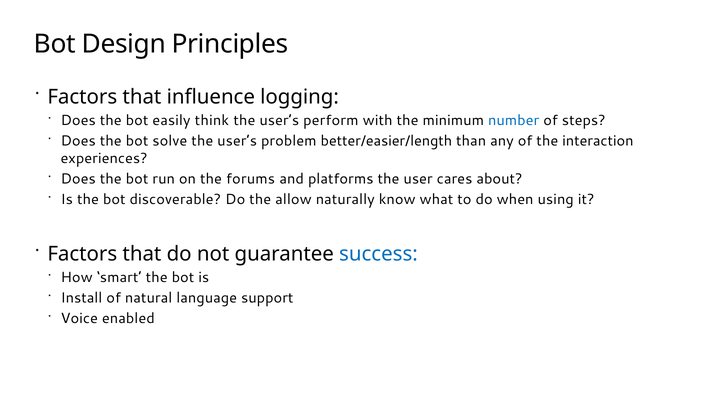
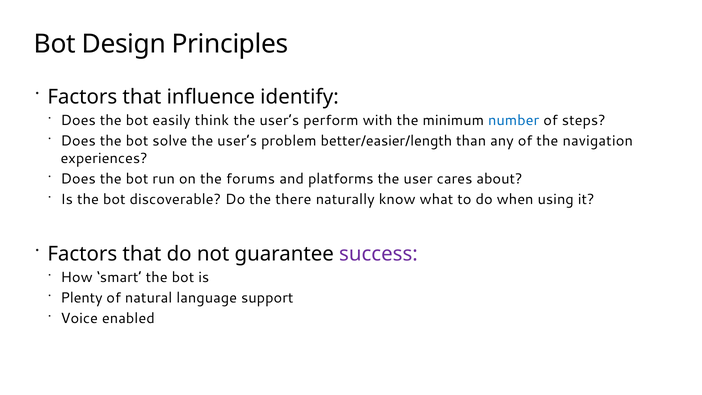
logging: logging -> identify (300, 97)
interaction: interaction -> navigation (598, 141)
allow: allow -> there (293, 200)
success colour: blue -> purple (378, 254)
Install: Install -> Plenty (81, 298)
